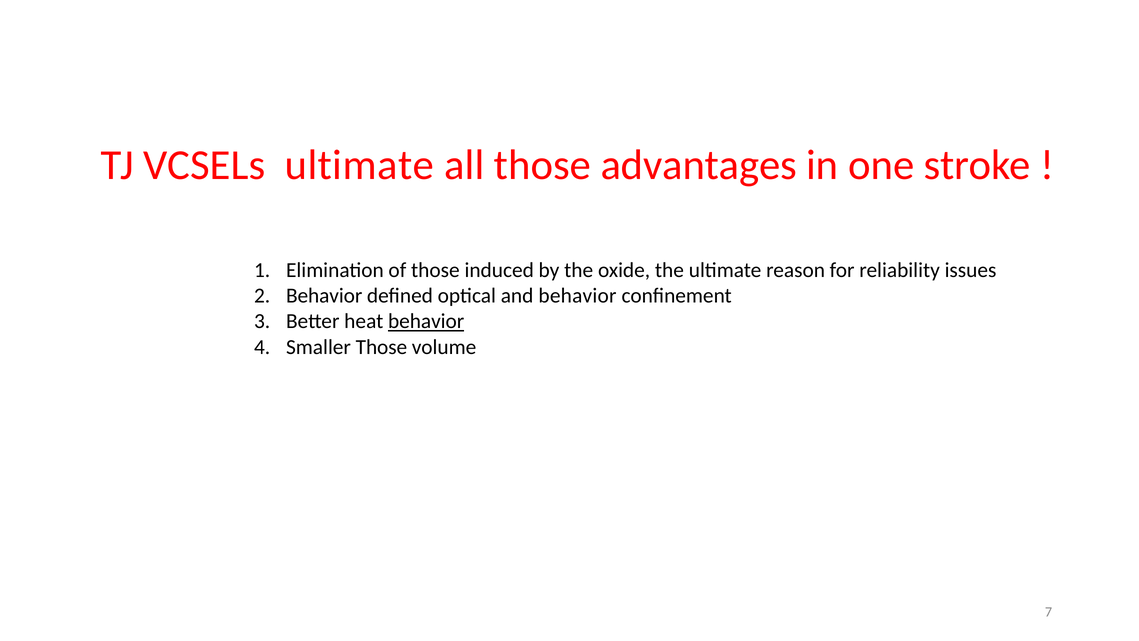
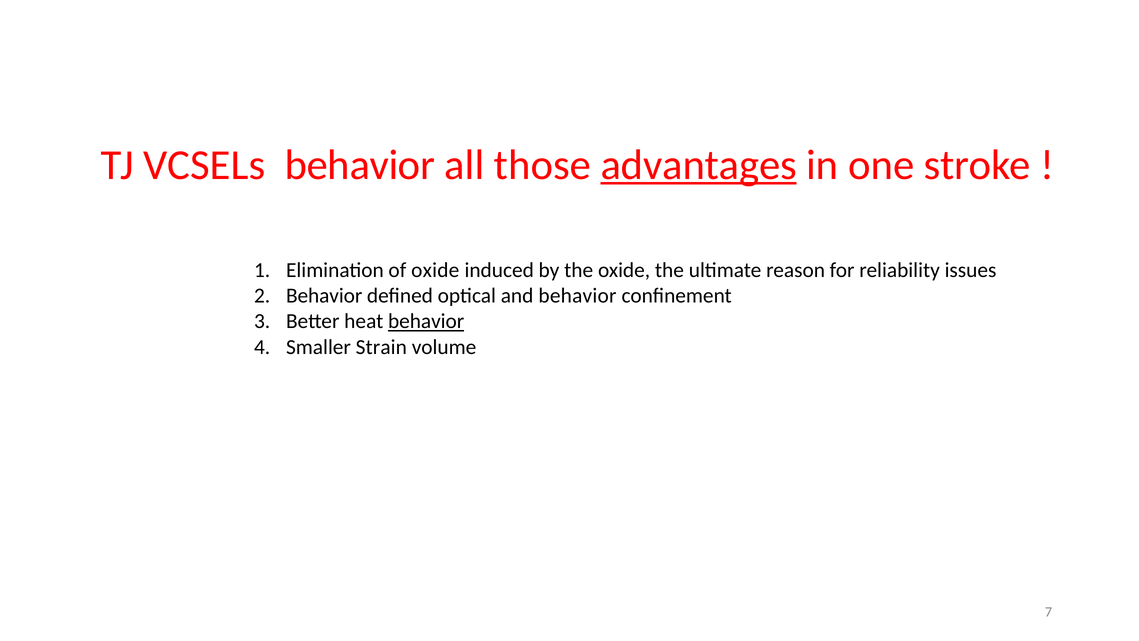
VCSELs ultimate: ultimate -> behavior (360, 165)
advantages underline: none -> present (699, 165)
of those: those -> oxide (435, 270)
Smaller Those: Those -> Strain (381, 347)
